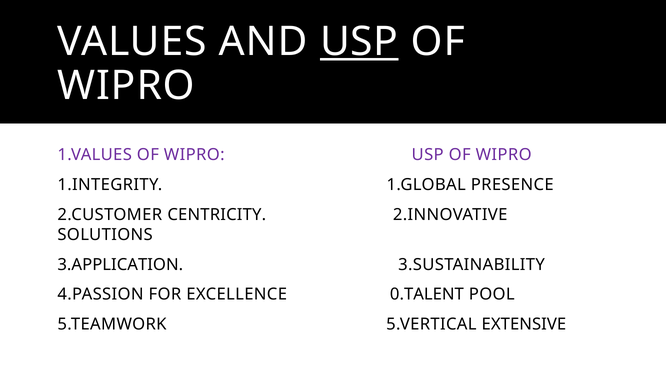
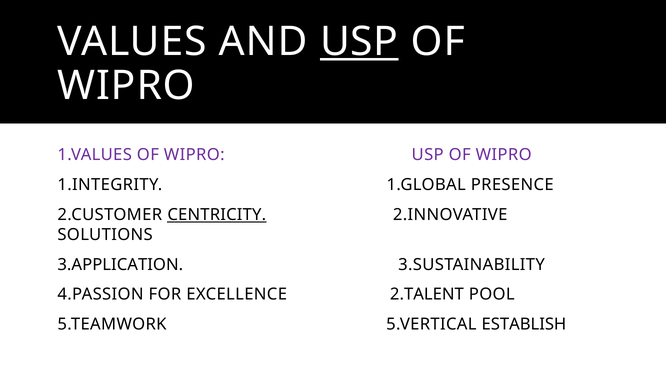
CENTRICITY underline: none -> present (217, 215)
0.TALENT: 0.TALENT -> 2.TALENT (427, 295)
EXTENSIVE: EXTENSIVE -> ESTABLISH (524, 325)
